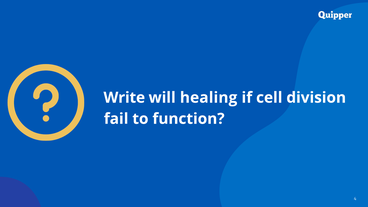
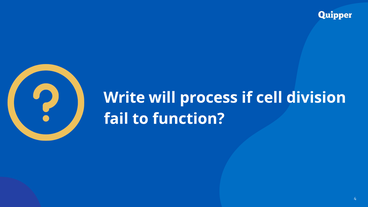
healing: healing -> process (209, 98)
